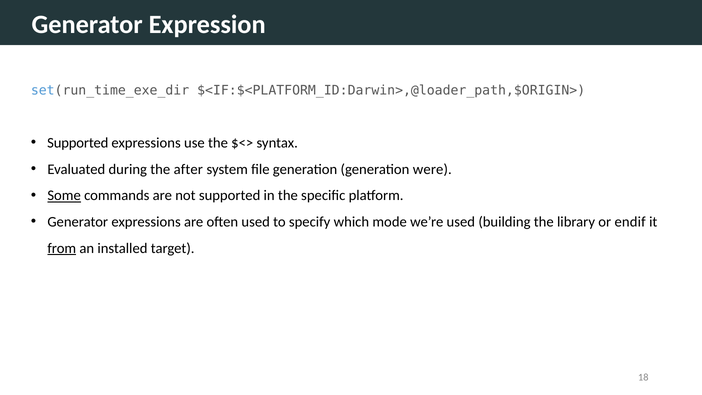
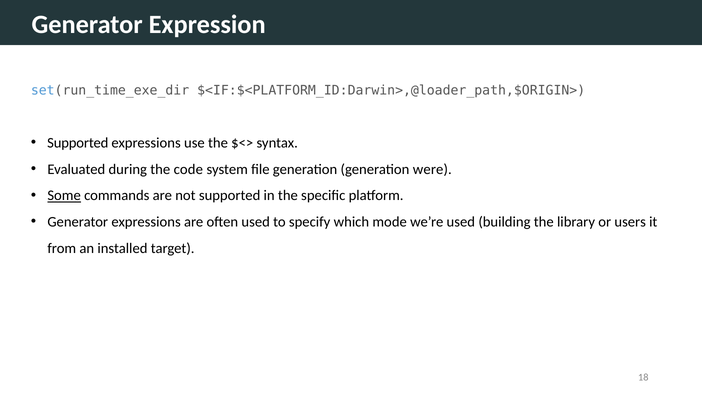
after: after -> code (188, 169)
endif: endif -> users (630, 222)
from underline: present -> none (62, 248)
